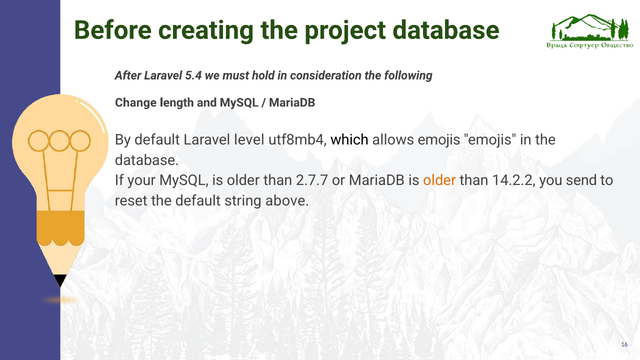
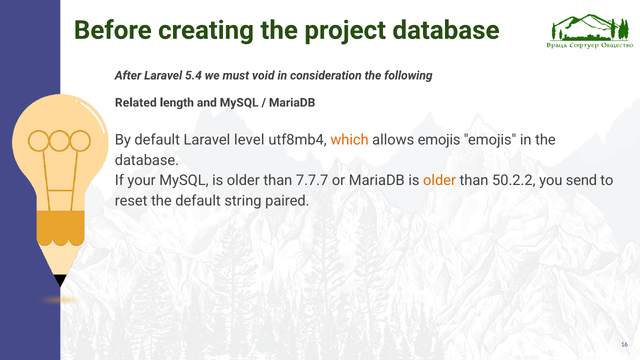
hold: hold -> void (263, 75)
Change: Change -> Related (136, 103)
which colour: black -> orange (350, 140)
2.7.7: 2.7.7 -> 7.7.7 (312, 180)
14.2.2: 14.2.2 -> 50.2.2 (514, 180)
above: above -> paired (287, 201)
